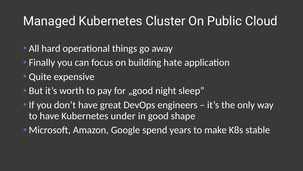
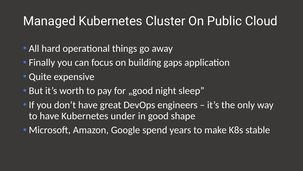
hate: hate -> gaps (173, 62)
